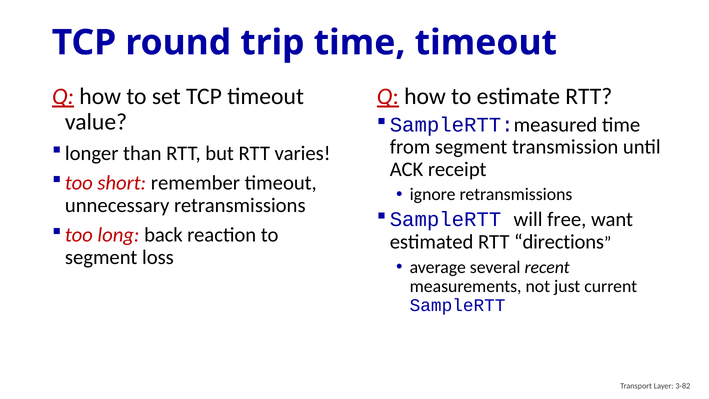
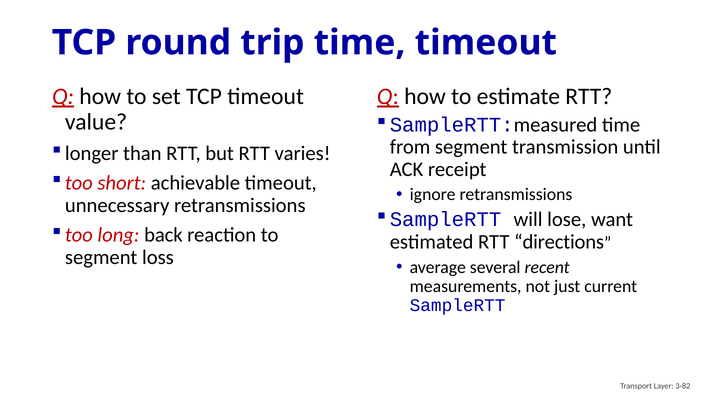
remember: remember -> achievable (195, 183)
free: free -> lose (567, 220)
